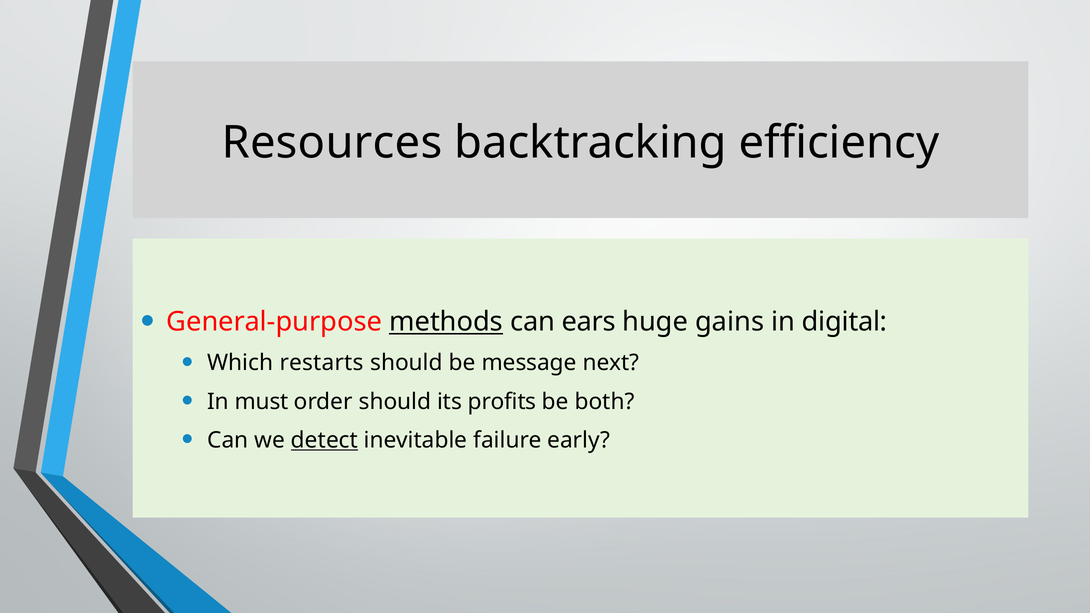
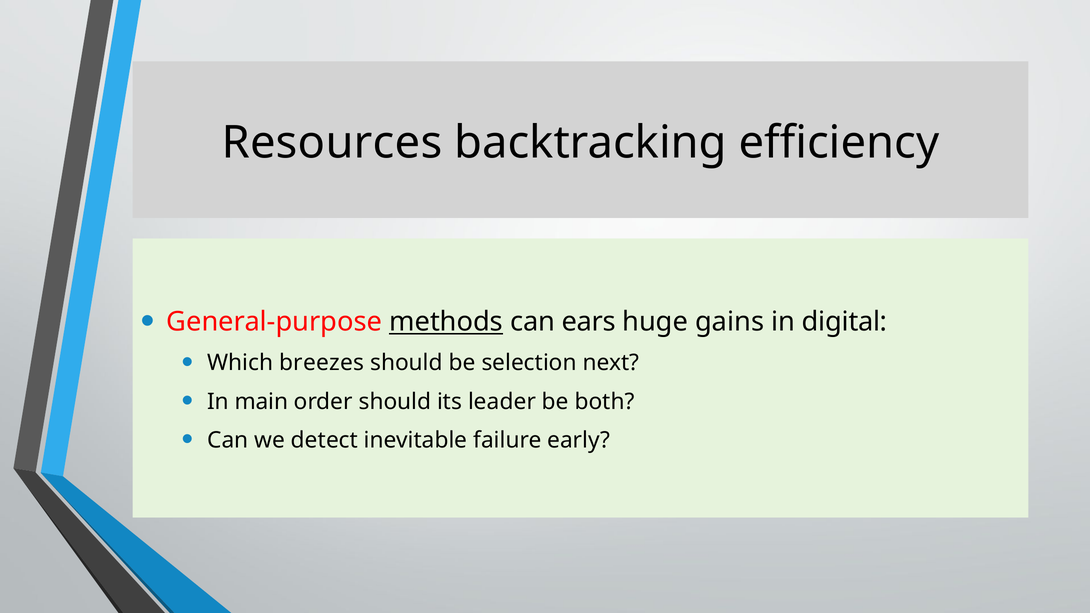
restarts: restarts -> breezes (322, 363)
message: message -> selection (529, 363)
must: must -> main (262, 402)
profits: profits -> leader (502, 402)
detect underline: present -> none (324, 440)
